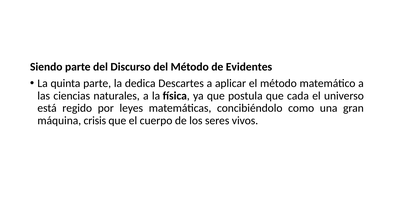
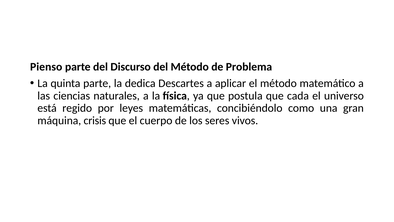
Siendo: Siendo -> Pienso (46, 67)
Evidentes: Evidentes -> Problema (249, 67)
